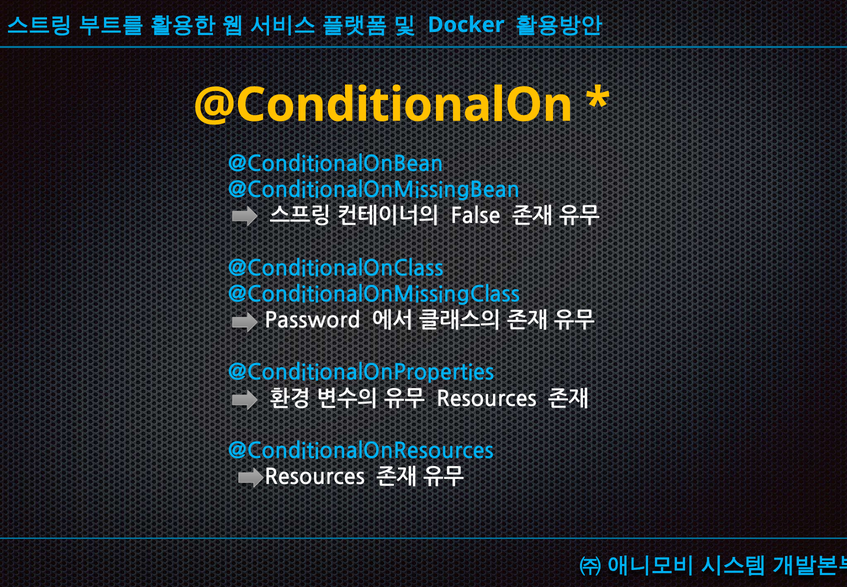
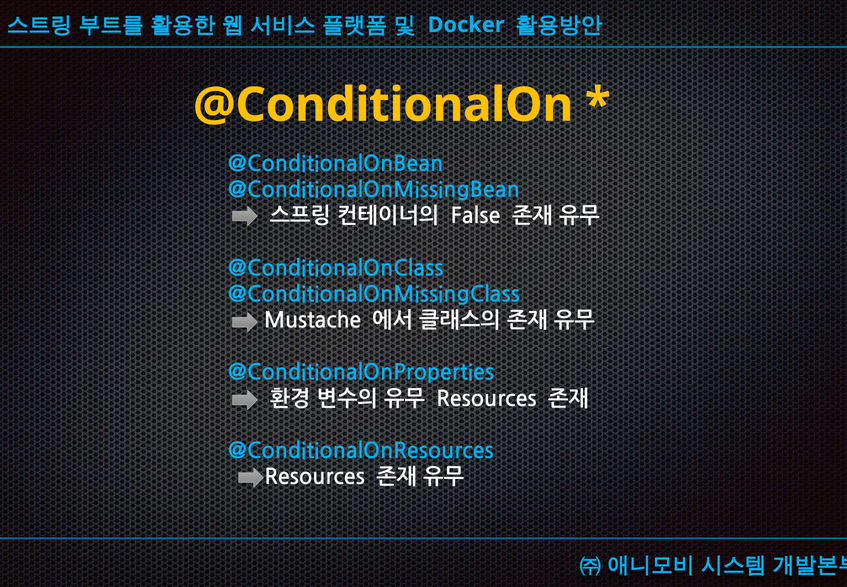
Password: Password -> Mustache (313, 320)
